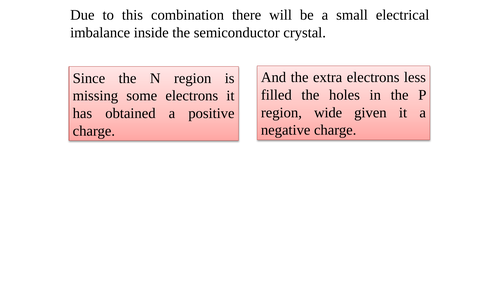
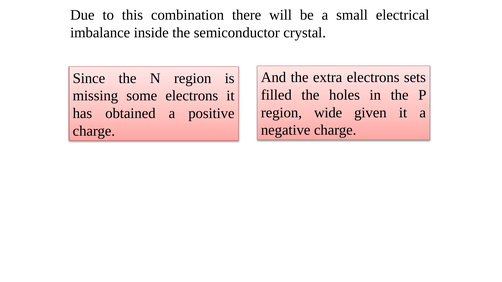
less: less -> sets (415, 78)
